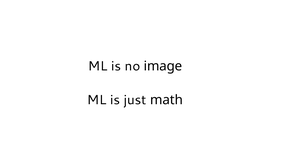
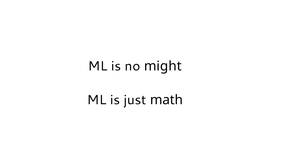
image: image -> might (163, 66)
